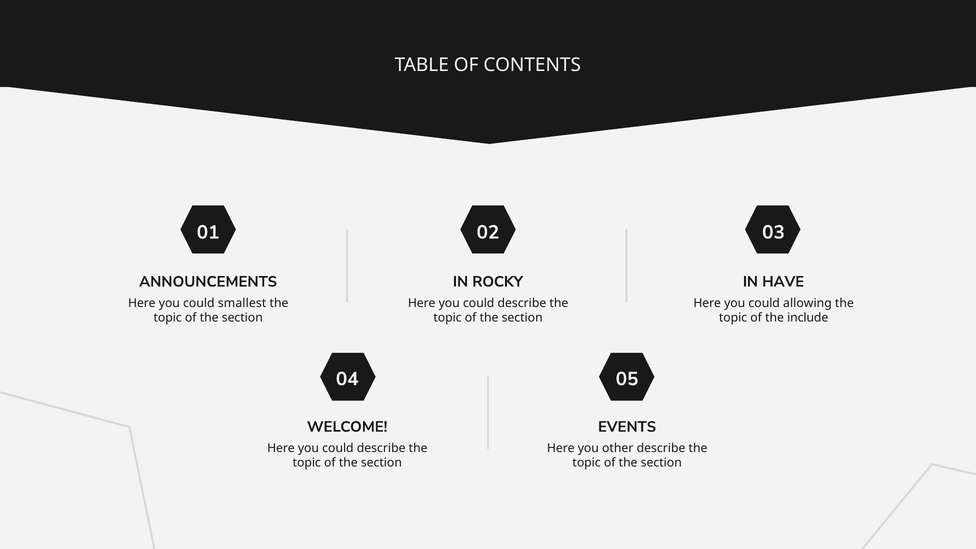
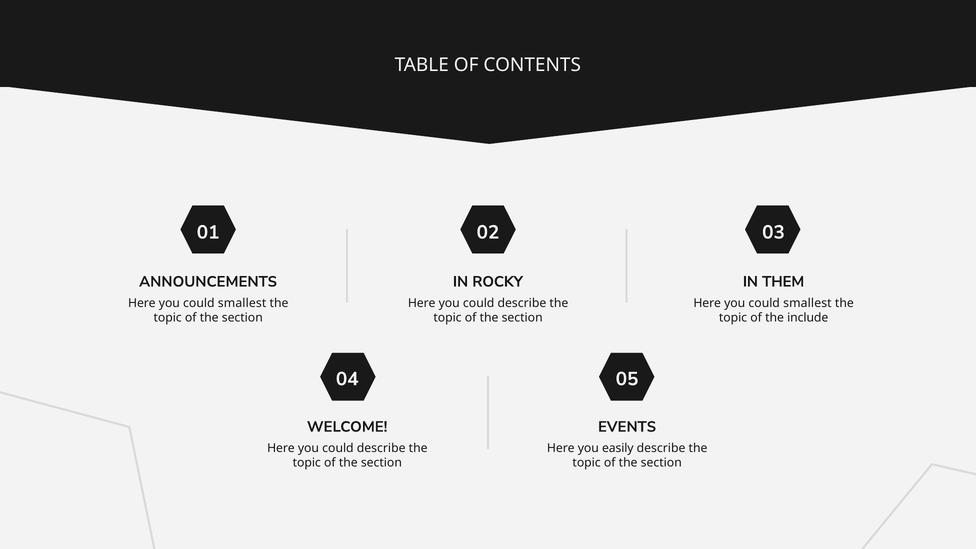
HAVE: HAVE -> THEM (783, 282)
allowing: allowing -> smallest (807, 303)
other: other -> easily (618, 448)
